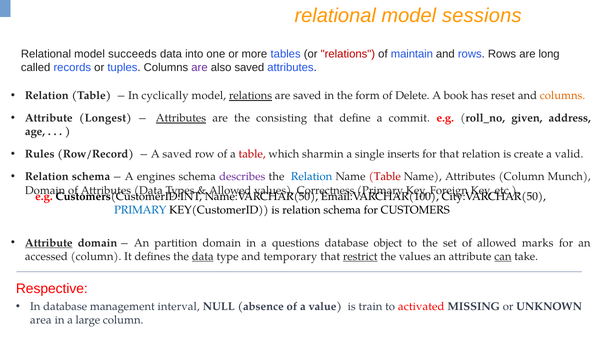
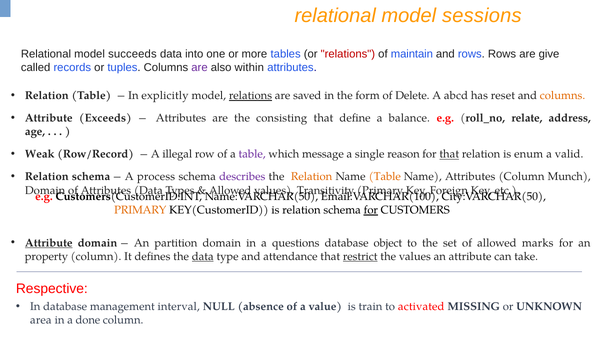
long: long -> give (549, 54)
also saved: saved -> within (249, 68)
cyclically: cyclically -> explicitly (165, 96)
book: book -> abcd (456, 96)
Longest: Longest -> Exceeds (105, 118)
Attributes underline: present -> none (181, 118)
commit: commit -> balance (409, 118)
given: given -> relate (527, 118)
Rules: Rules -> Weak (40, 155)
A saved: saved -> illegal (177, 155)
table colour: red -> purple (252, 155)
sharmin: sharmin -> message (323, 155)
inserts: inserts -> reason (403, 155)
that underline: none -> present (449, 155)
create: create -> enum (529, 155)
engines: engines -> process (156, 177)
Relation colour: blue -> orange (312, 177)
Table colour: red -> orange (385, 177)
Correctness: Correctness -> Transitivity (326, 191)
PRIMARY colour: blue -> orange (140, 210)
for underline: none -> present (371, 210)
accessed: accessed -> property (46, 257)
temporary: temporary -> attendance (290, 257)
can underline: present -> none (503, 257)
large: large -> done (88, 320)
